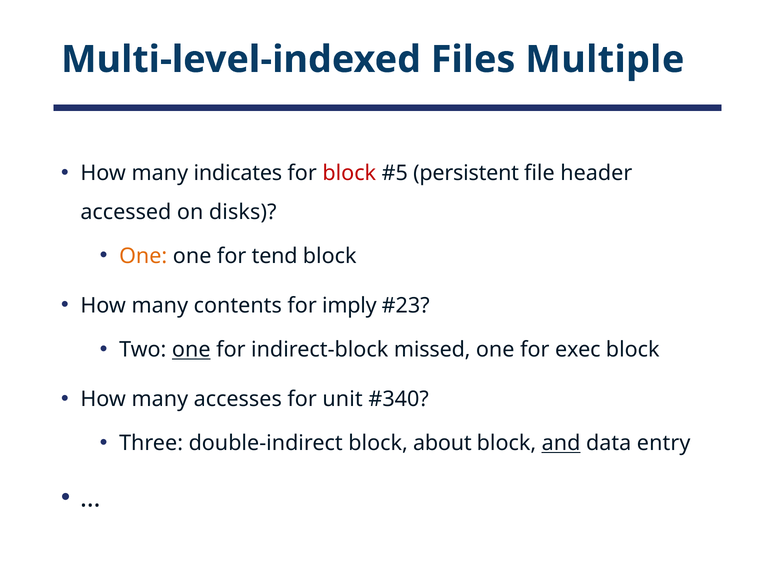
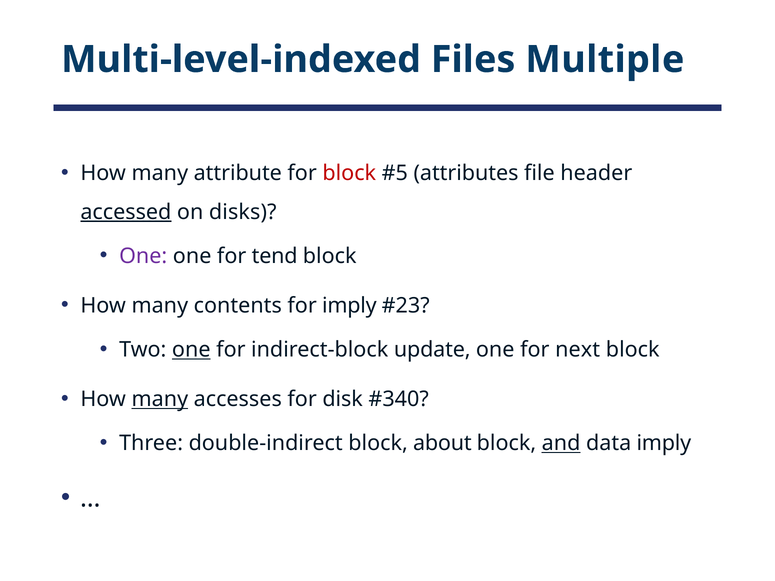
indicates: indicates -> attribute (238, 173)
persistent: persistent -> attributes (466, 173)
accessed underline: none -> present (126, 212)
One colour: orange -> purple (143, 256)
missed: missed -> update (432, 350)
exec: exec -> next (578, 350)
many underline: none -> present (160, 399)
unit: unit -> disk (343, 399)
data entry: entry -> imply (664, 443)
